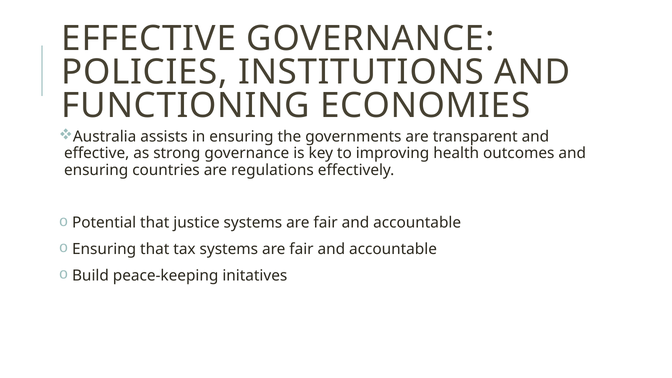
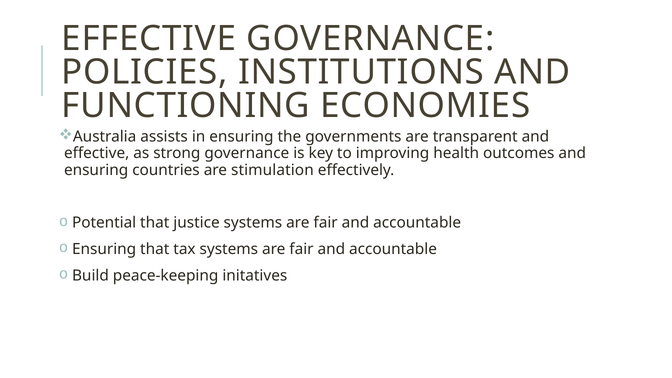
regulations: regulations -> stimulation (272, 170)
